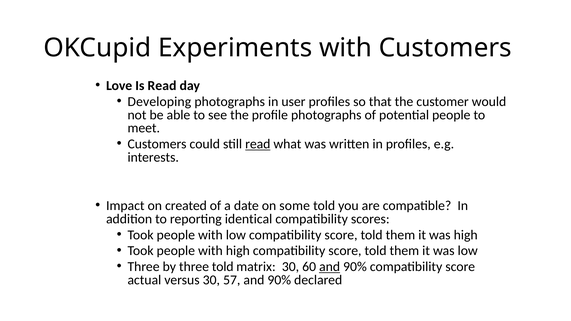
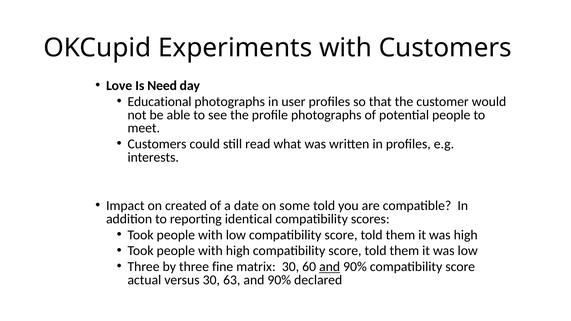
Is Read: Read -> Need (162, 86)
Developing: Developing -> Educational (160, 102)
read underline: present -> none (258, 144)
three told: told -> fine (223, 267)
57: 57 -> 63 (232, 280)
